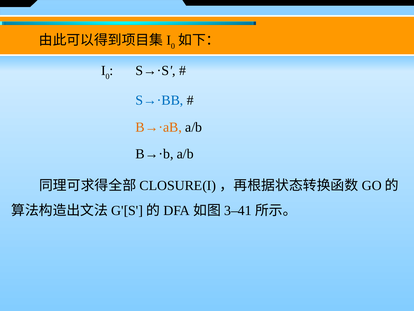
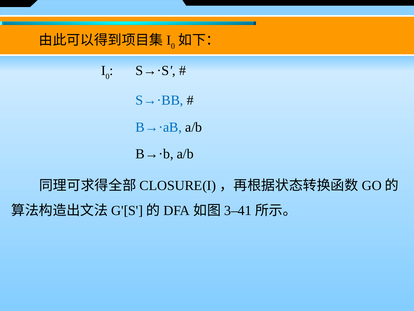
B→·aB colour: orange -> blue (159, 127)
